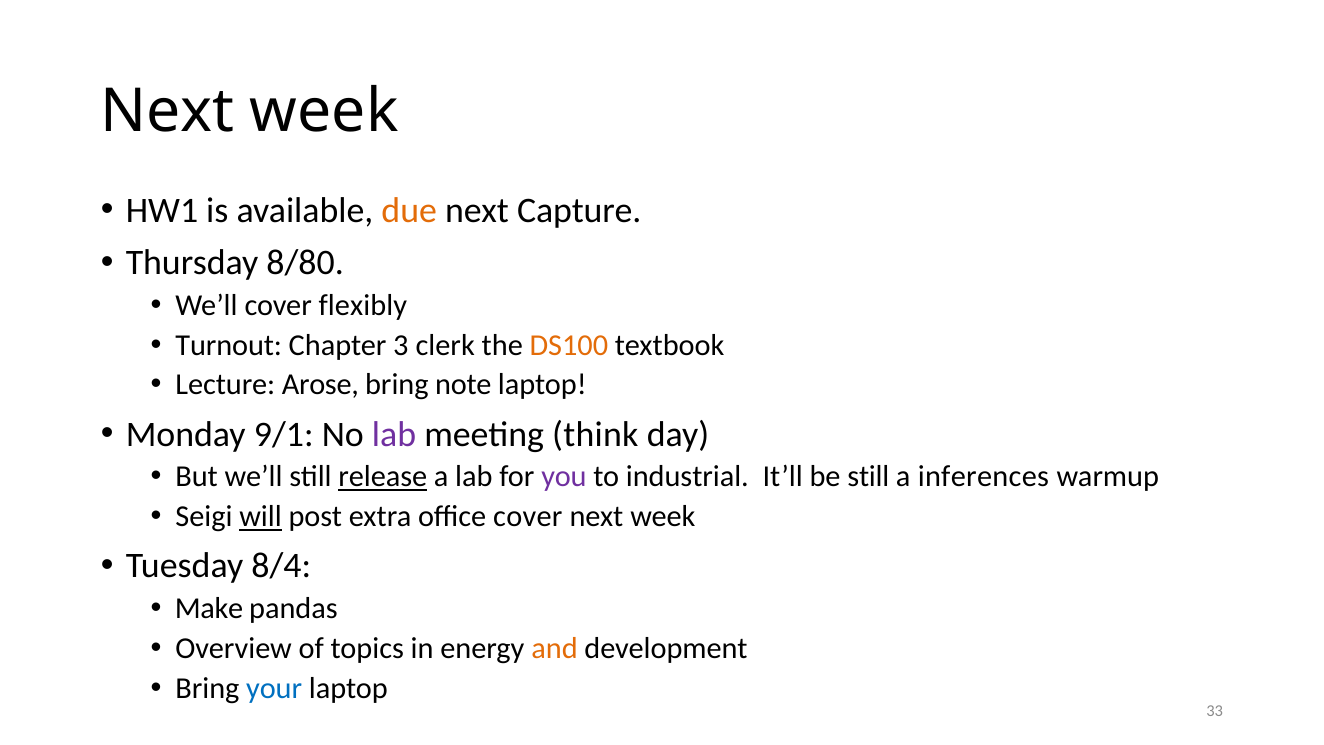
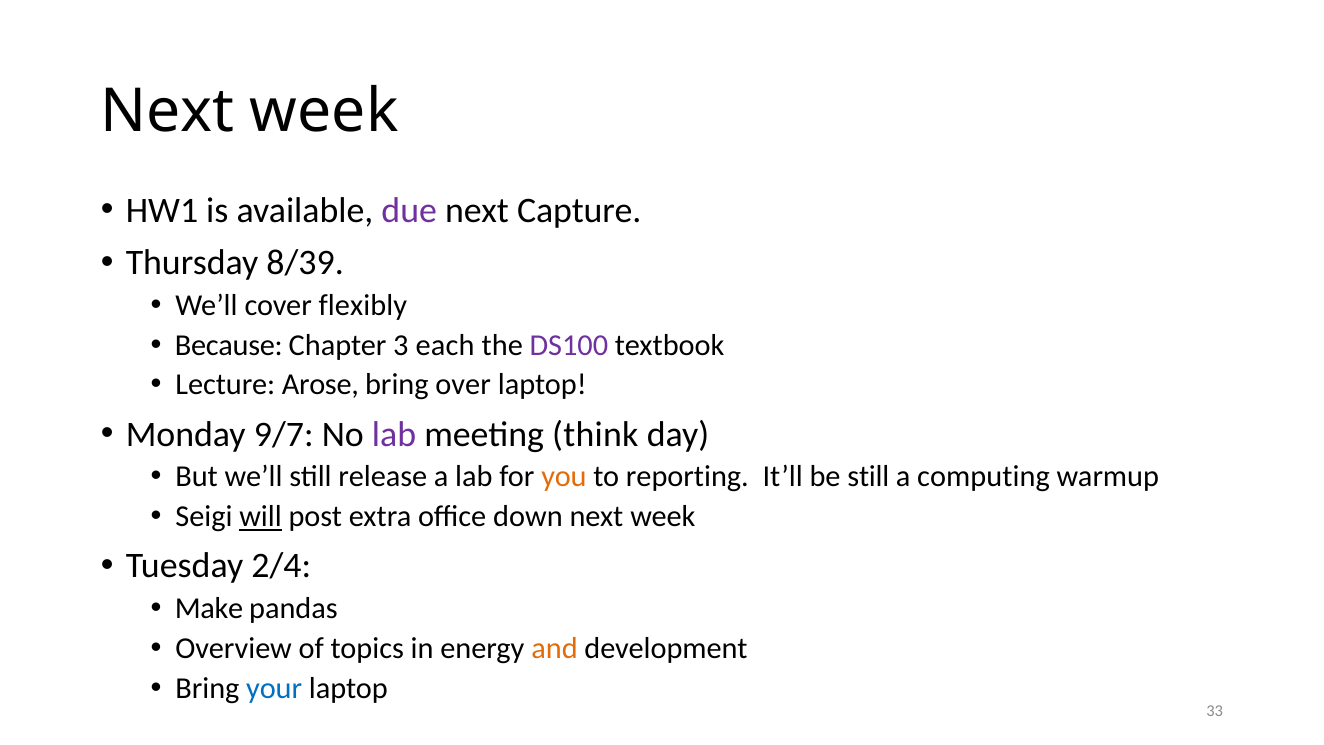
due colour: orange -> purple (409, 210)
8/80: 8/80 -> 8/39 (305, 263)
Turnout: Turnout -> Because (229, 345)
clerk: clerk -> each (445, 345)
DS100 colour: orange -> purple (569, 345)
note: note -> over (463, 385)
9/1: 9/1 -> 9/7 (284, 434)
release underline: present -> none (383, 477)
you colour: purple -> orange (564, 477)
industrial: industrial -> reporting (687, 477)
inferences: inferences -> computing (984, 477)
office cover: cover -> down (528, 516)
8/4: 8/4 -> 2/4 (281, 566)
